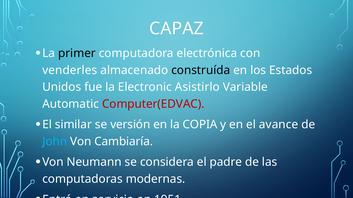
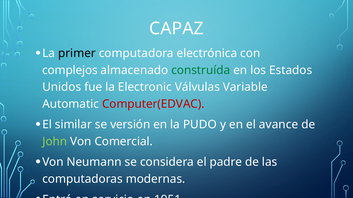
venderles: venderles -> complejos (70, 70)
construída colour: black -> green (201, 70)
Asistirlo: Asistirlo -> Válvulas (197, 87)
COPIA: COPIA -> PUDO (200, 125)
John colour: light blue -> light green (55, 142)
Cambiaría: Cambiaría -> Comercial (124, 142)
